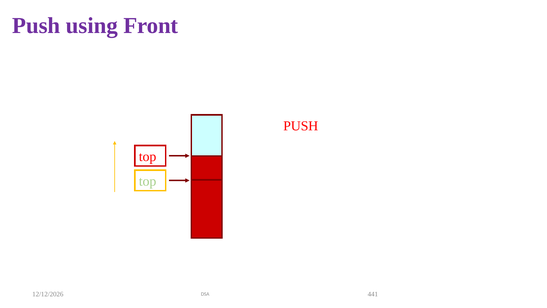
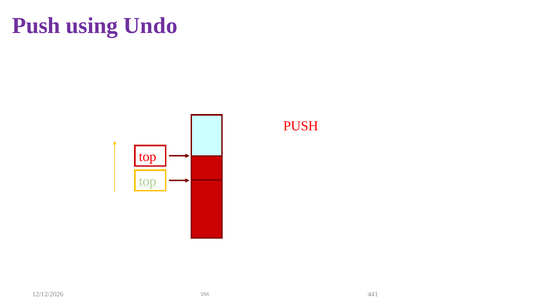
Front: Front -> Undo (151, 26)
